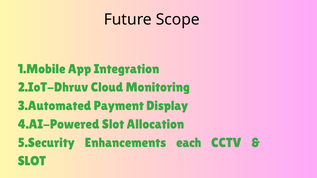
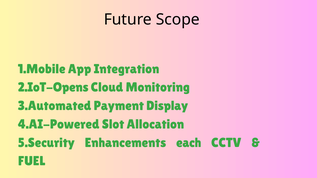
2.IoT-Dhruv: 2.IoT-Dhruv -> 2.IoT-Opens (53, 88)
SLOT: SLOT -> FUEL (32, 161)
